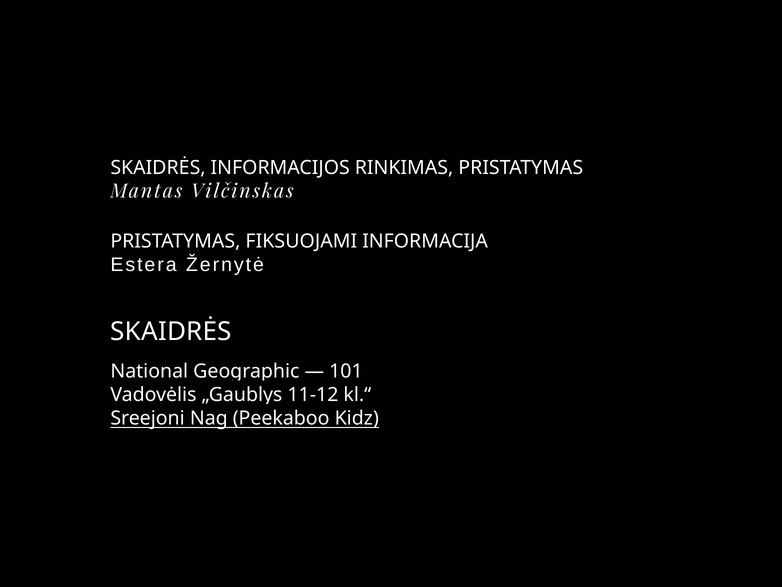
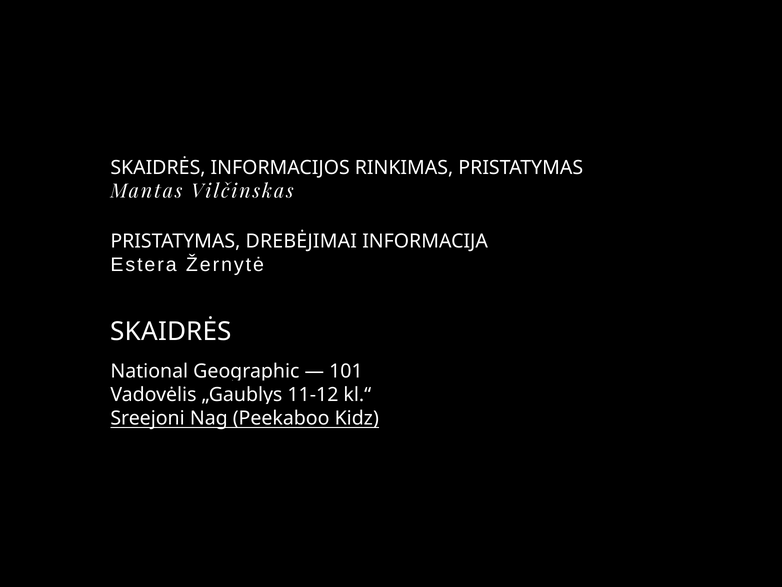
FIKSUOJAMI: FIKSUOJAMI -> DREBĖJIMAI (301, 241)
